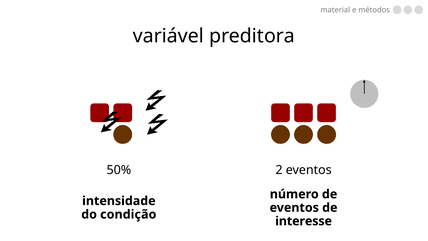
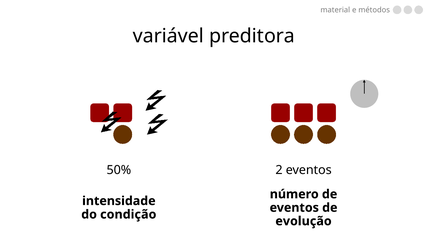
interesse: interesse -> evolução (304, 221)
